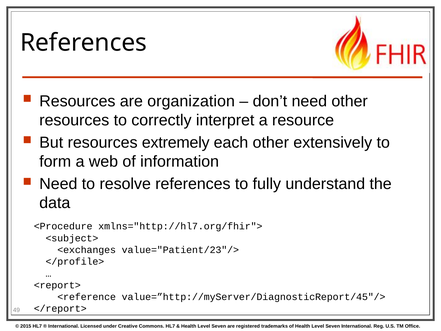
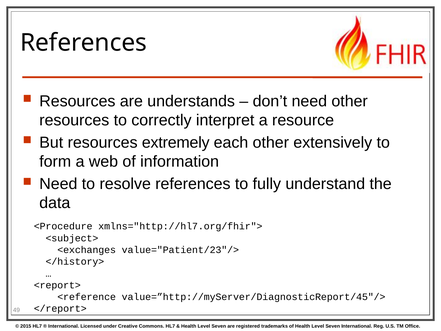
organization: organization -> understands (191, 101)
</profile>: </profile> -> </history> (75, 261)
